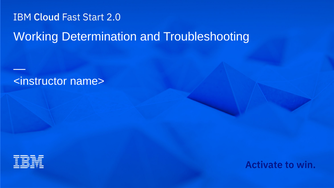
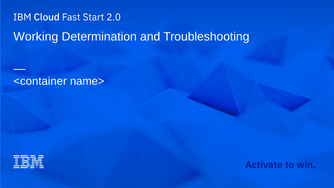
<instructor: <instructor -> <container (40, 81)
